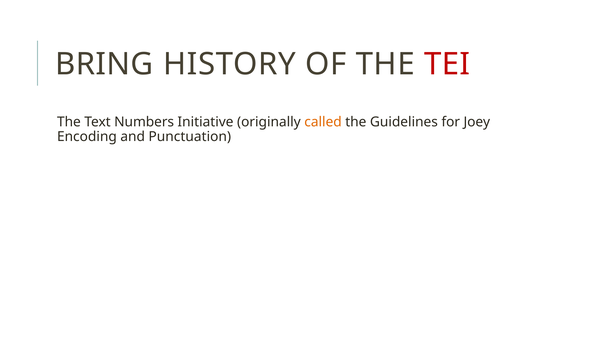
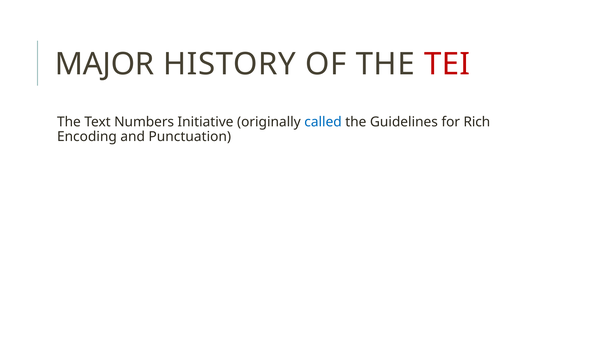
BRING: BRING -> MAJOR (105, 64)
called colour: orange -> blue (323, 122)
Joey: Joey -> Rich (477, 122)
